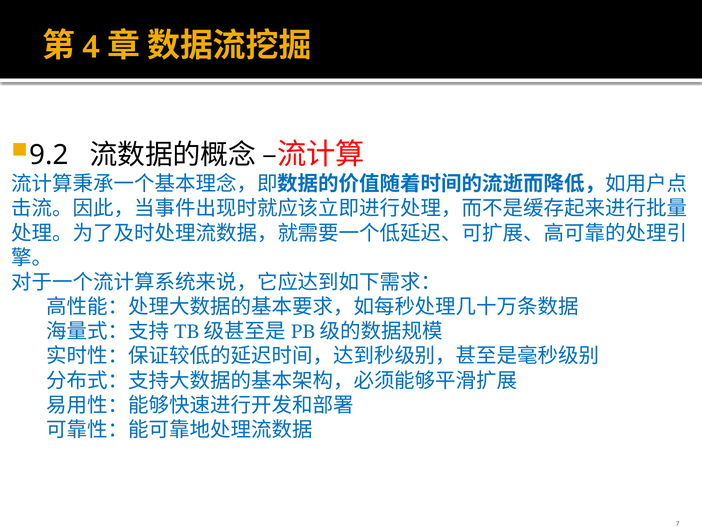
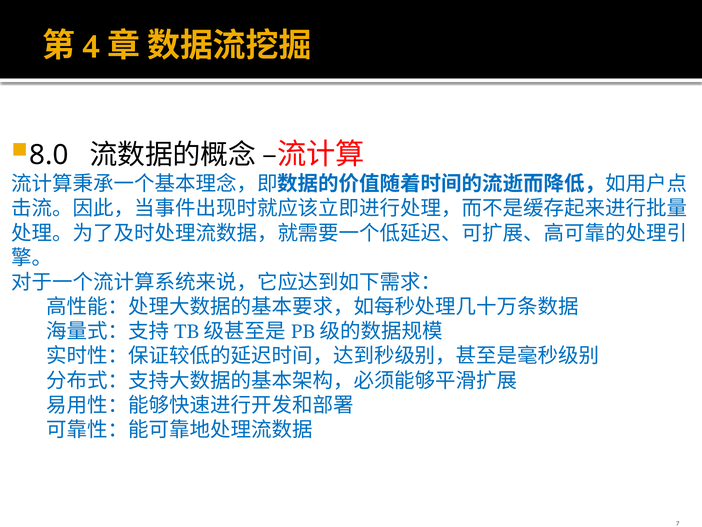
9.2: 9.2 -> 8.0 (49, 155)
